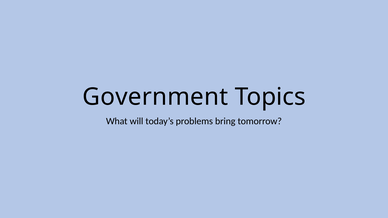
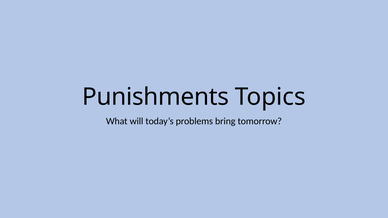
Government: Government -> Punishments (156, 97)
